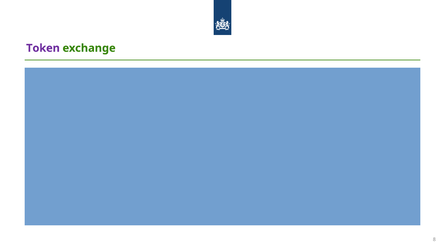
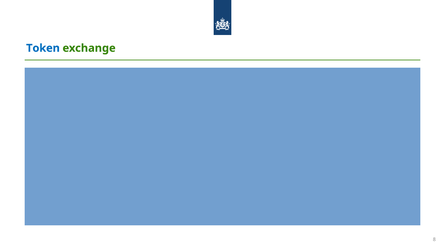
Token colour: purple -> blue (43, 48)
